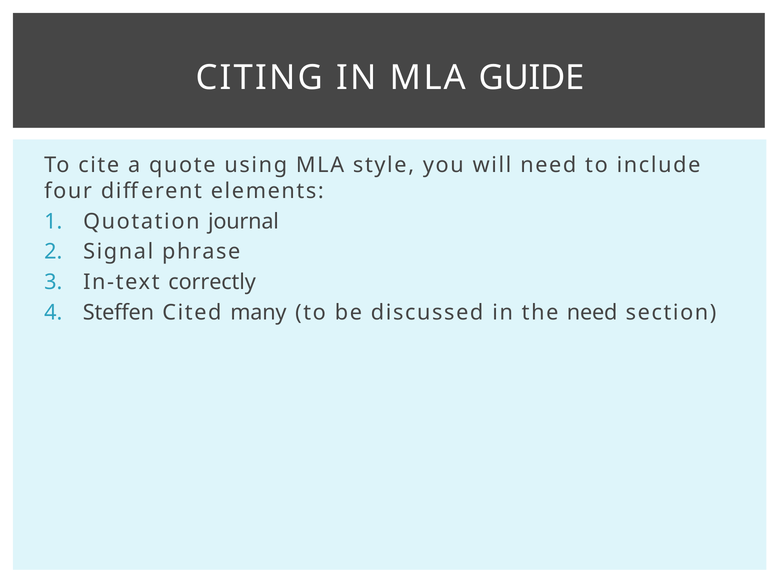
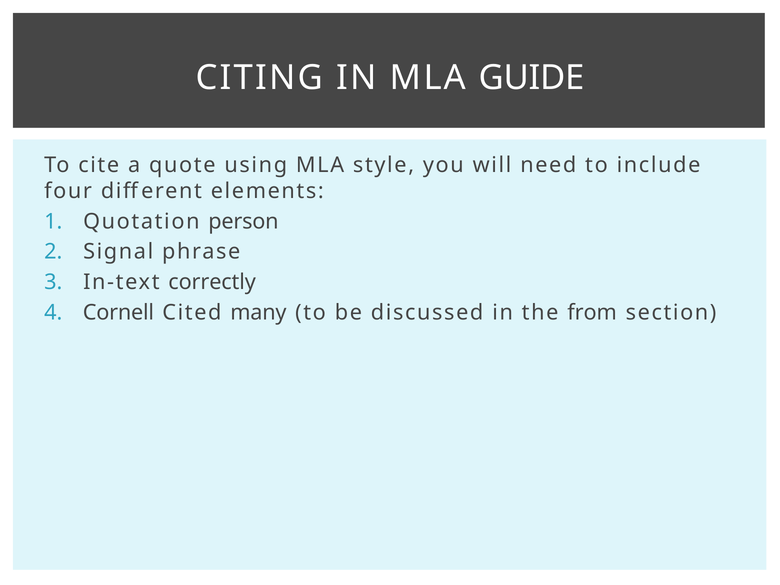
journal: journal -> person (243, 221)
Steffen: Steffen -> Cornell (118, 312)
the need: need -> from (592, 312)
